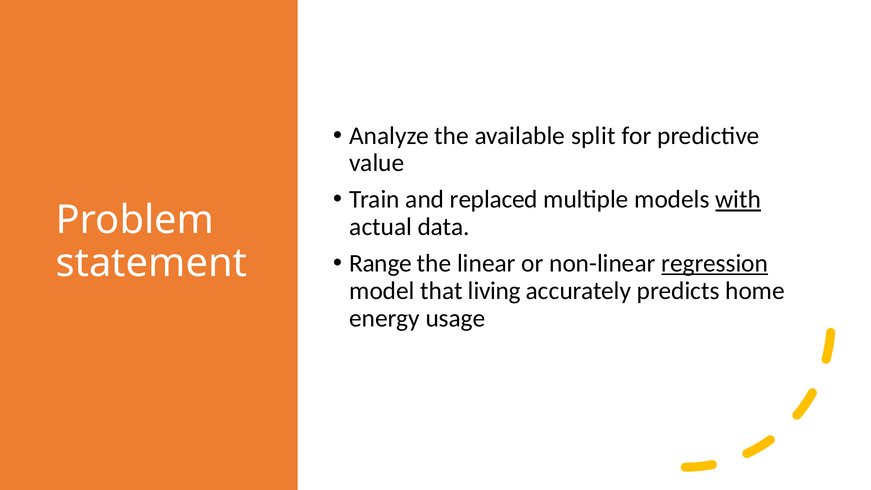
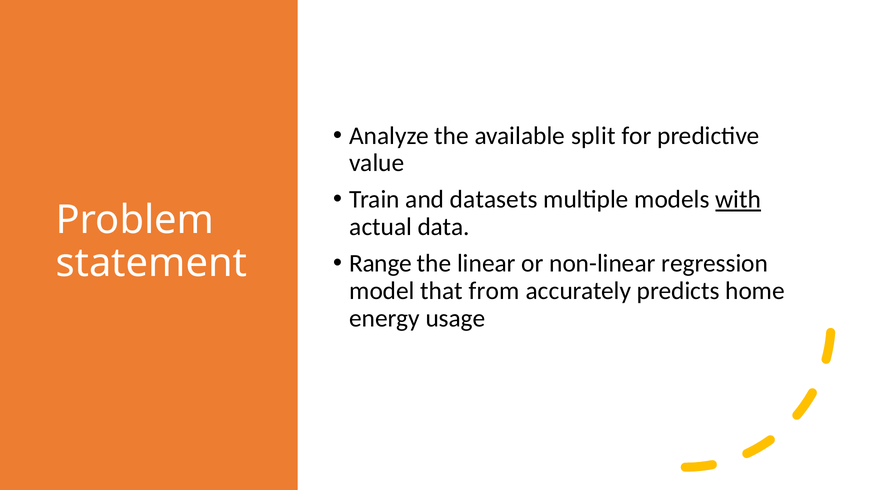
replaced: replaced -> datasets (494, 200)
regression underline: present -> none (715, 263)
living: living -> from (494, 291)
